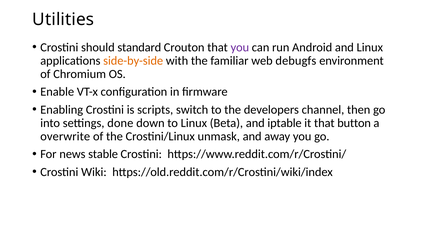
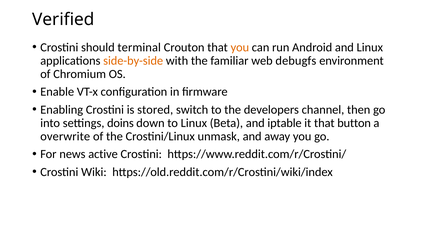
Utilities: Utilities -> Verified (63, 20)
standard: standard -> terminal (139, 47)
you colour: purple -> orange (240, 47)
scripts: scripts -> stored (155, 109)
done: done -> doins (120, 123)
stable: stable -> active (103, 154)
